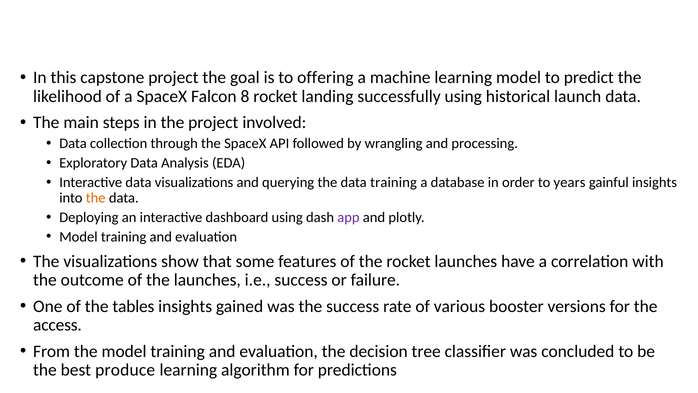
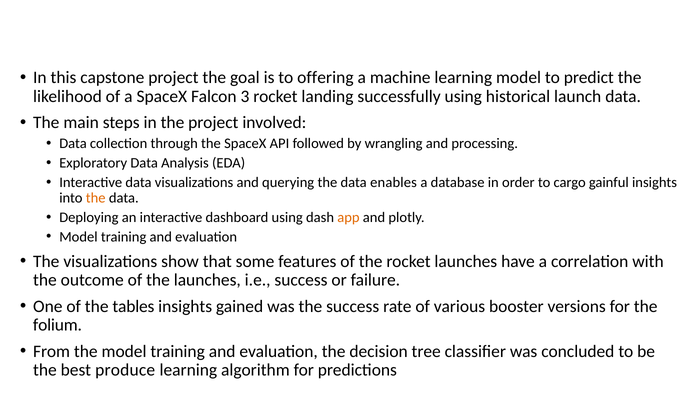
8: 8 -> 3 (245, 96)
data training: training -> enables (394, 182)
years: years -> cargo (570, 182)
app colour: purple -> orange (348, 217)
access: access -> folium (57, 325)
